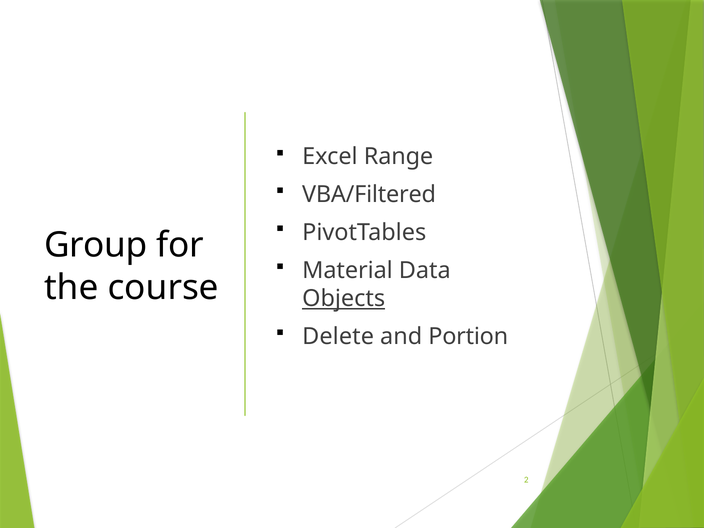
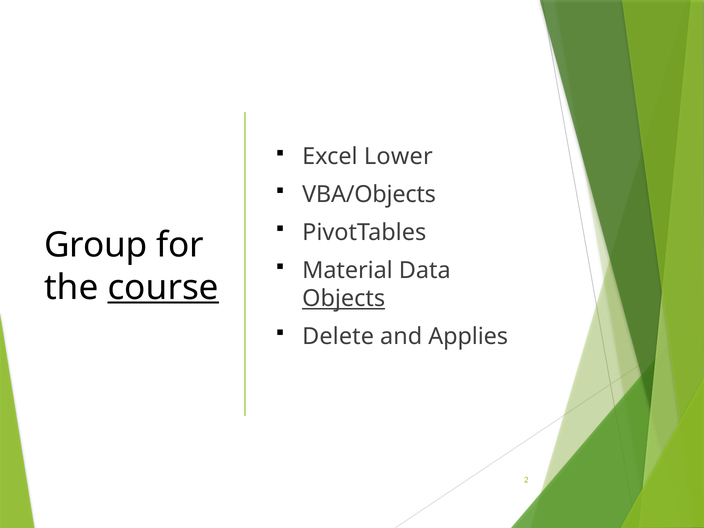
Range: Range -> Lower (398, 157)
VBA/Filtered: VBA/Filtered -> VBA/Objects (369, 195)
course underline: none -> present (163, 288)
Portion: Portion -> Applies (468, 337)
